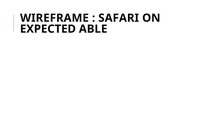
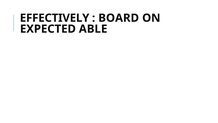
WIREFRAME: WIREFRAME -> EFFECTIVELY (55, 18)
SAFARI: SAFARI -> BOARD (119, 18)
